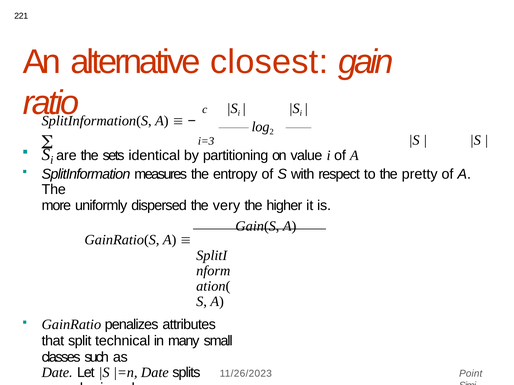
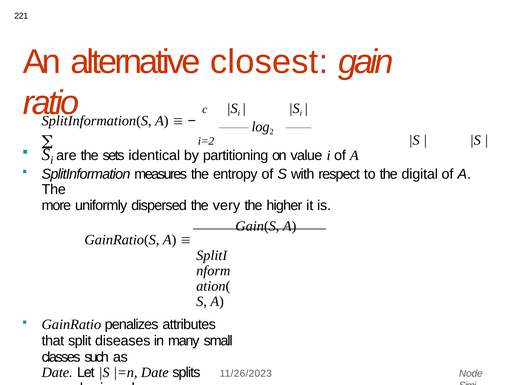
i=3: i=3 -> i=2 (206, 141)
pretty: pretty -> digital (420, 174)
technical: technical -> diseases (123, 341)
Point: Point -> Node (471, 374)
